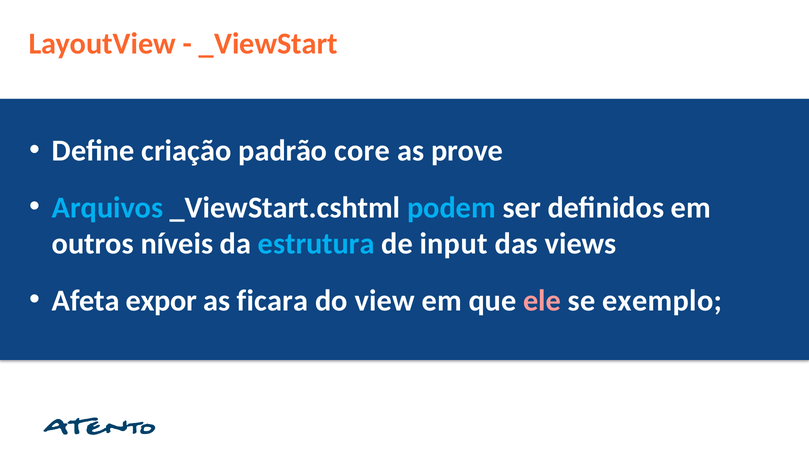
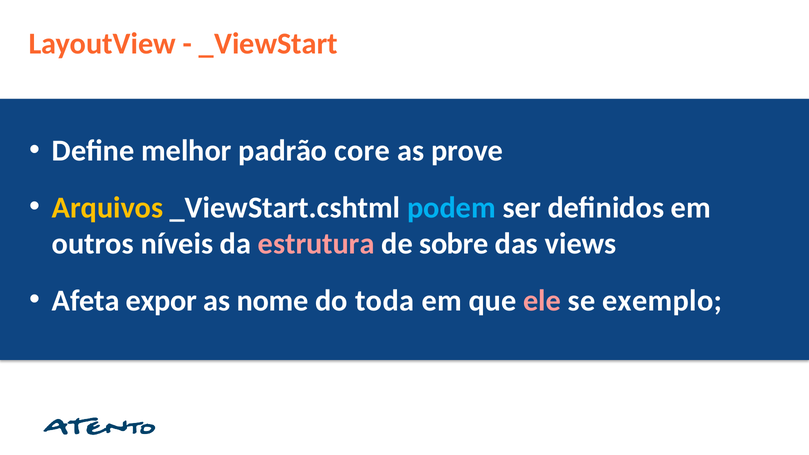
criação: criação -> melhor (186, 151)
Arquivos colour: light blue -> yellow (107, 208)
estrutura colour: light blue -> pink (316, 244)
input: input -> sobre (454, 244)
ficara: ficara -> nome (273, 301)
view: view -> toda (385, 301)
